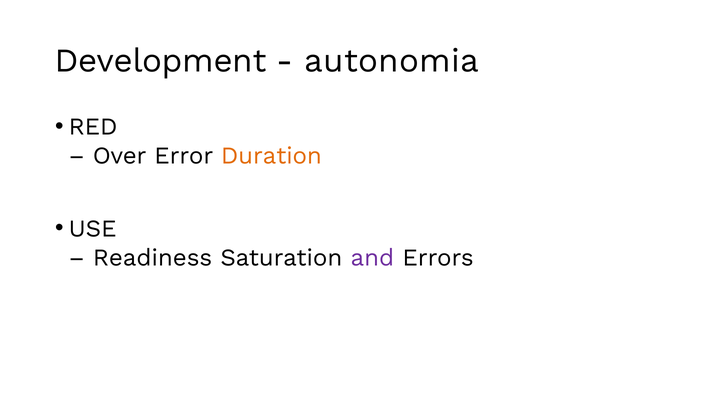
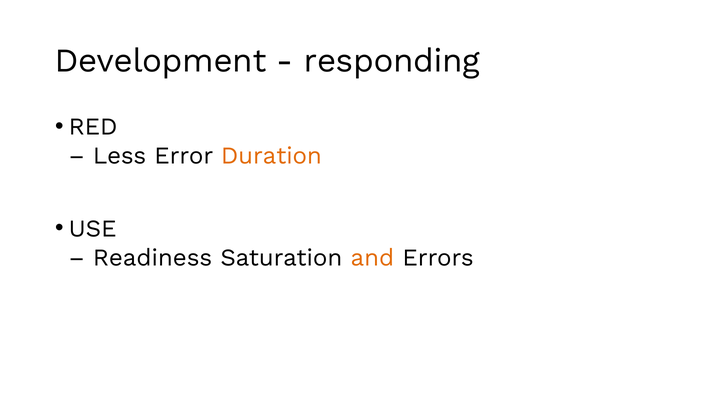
autonomia: autonomia -> responding (392, 61)
Over: Over -> Less (120, 156)
and colour: purple -> orange (372, 258)
